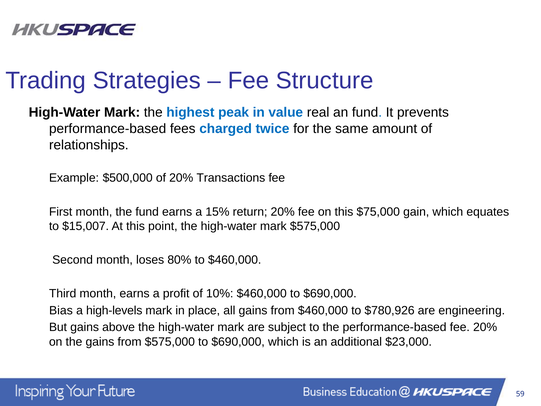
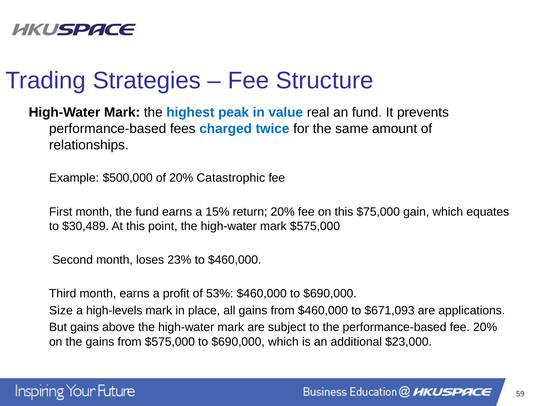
Transactions: Transactions -> Catastrophic (231, 178)
$15,007: $15,007 -> $30,489 (86, 226)
80%: 80% -> 23% (179, 260)
10%: 10% -> 53% (220, 293)
Bias: Bias -> Size (61, 310)
$780,926: $780,926 -> $671,093 (390, 310)
engineering: engineering -> applications (472, 310)
